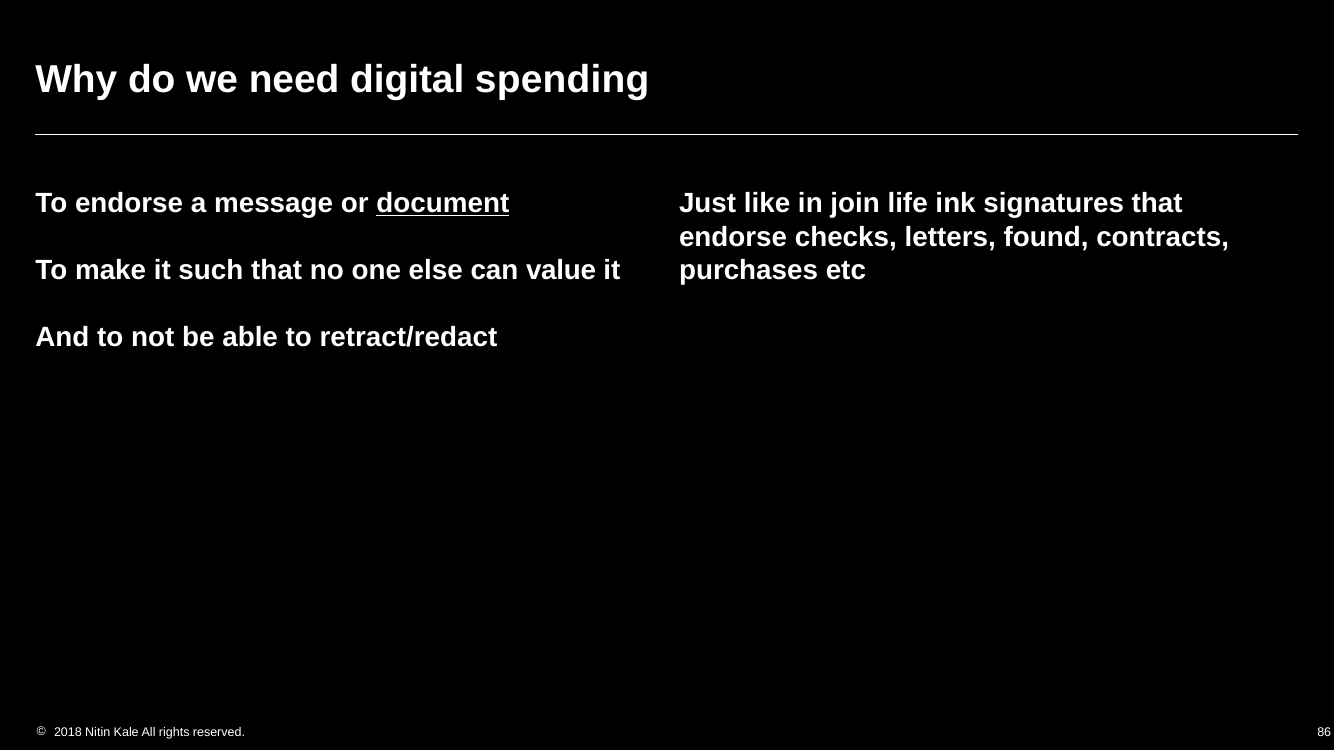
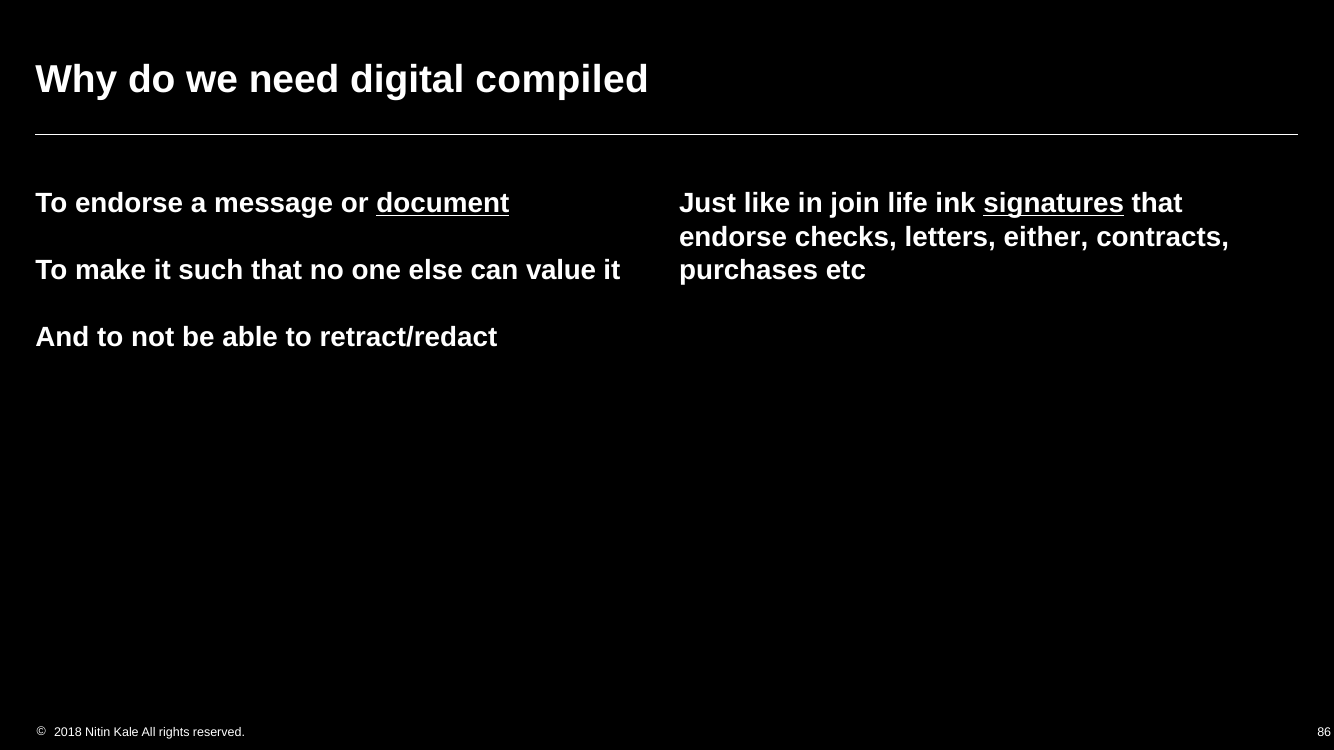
spending: spending -> compiled (562, 79)
signatures underline: none -> present (1054, 204)
found: found -> either (1046, 237)
